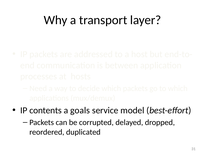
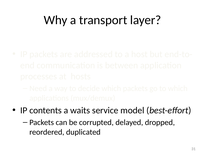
goals: goals -> waits (80, 110)
